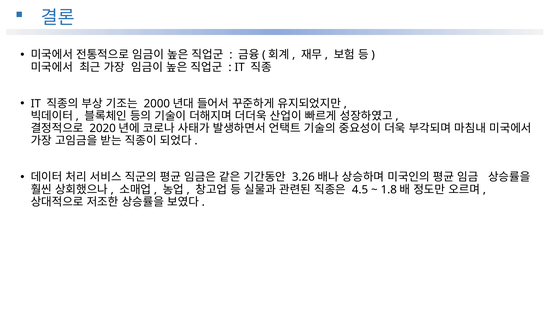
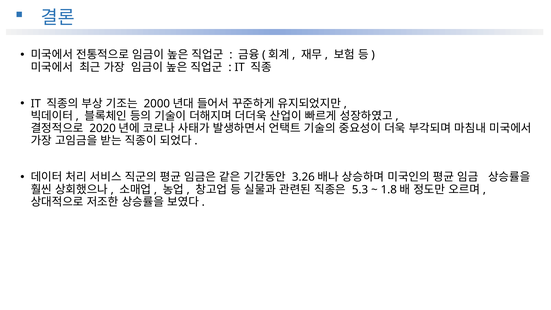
4.5: 4.5 -> 5.3 (360, 190)
